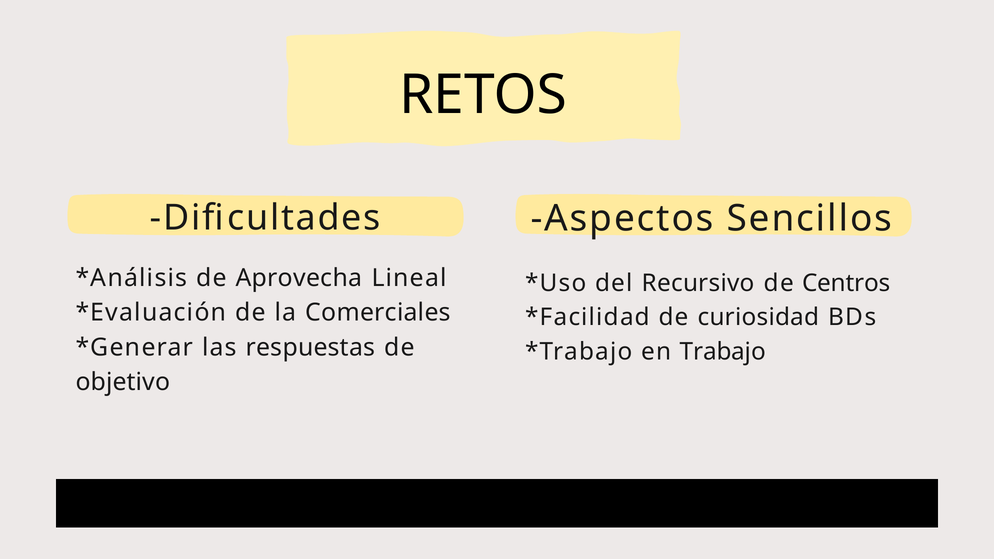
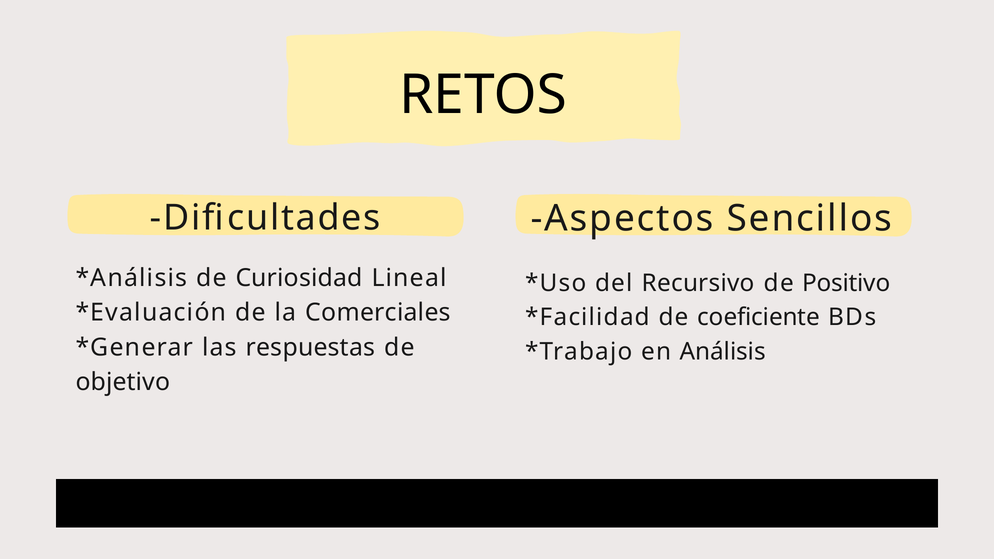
Aprovecha: Aprovecha -> Curiosidad (299, 278)
Centros: Centros -> Positivo (846, 283)
curiosidad: curiosidad -> coeficiente (759, 317)
Trabajo: Trabajo -> Análisis (723, 352)
